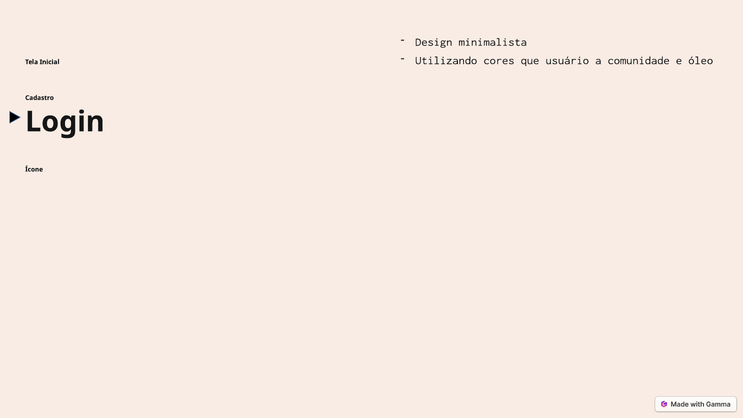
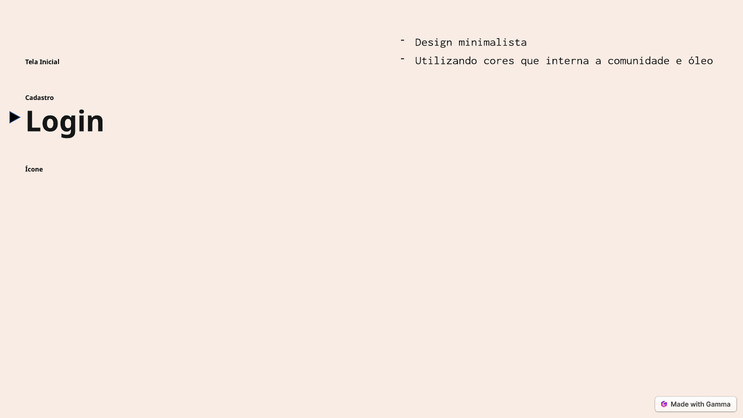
usuário: usuário -> interna (567, 60)
